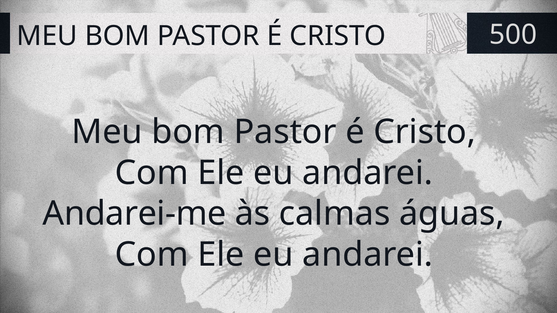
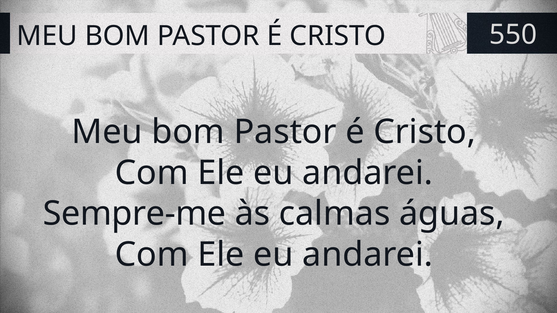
500: 500 -> 550 (513, 35)
Andarei-me: Andarei-me -> Sempre-me (135, 214)
